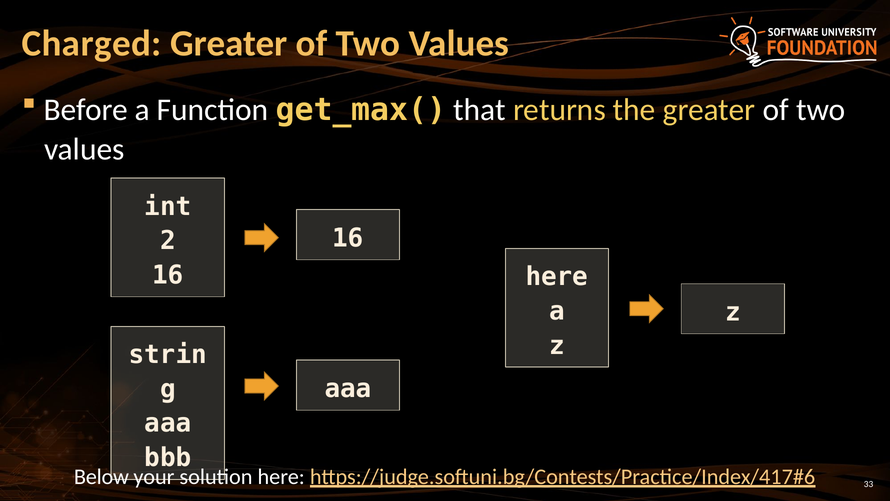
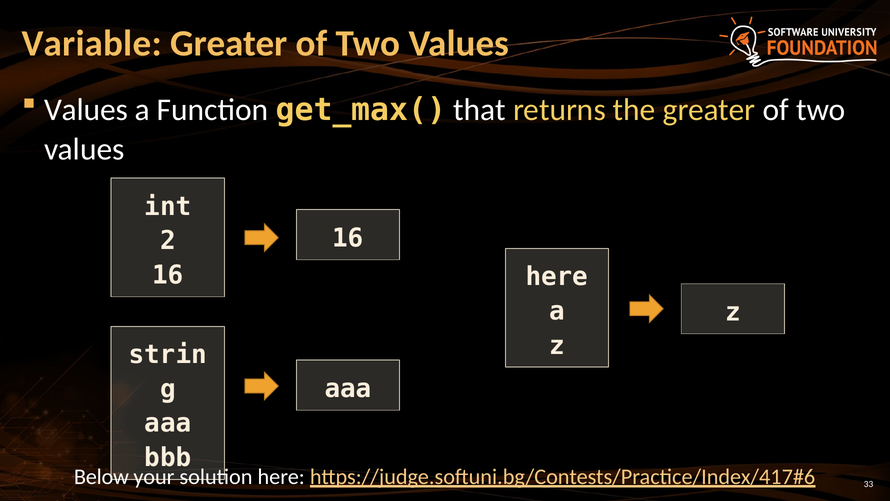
Charged: Charged -> Variable (92, 43)
Before: Before -> Values (86, 110)
